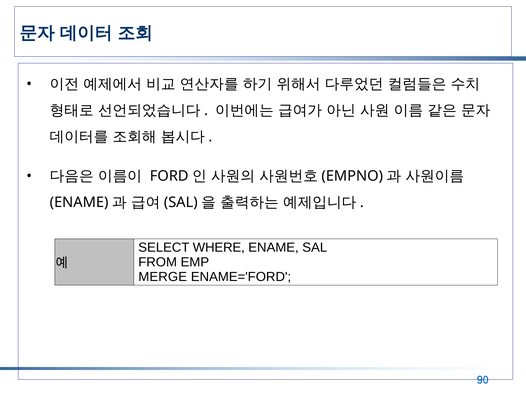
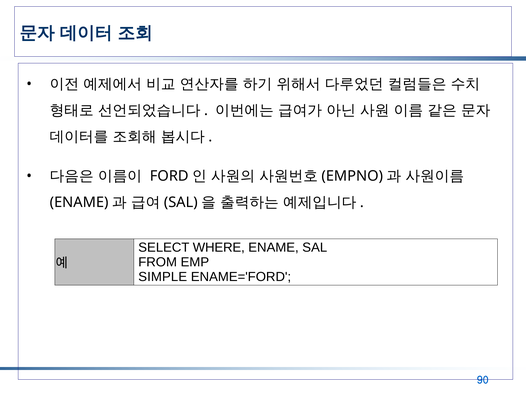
MERGE: MERGE -> SIMPLE (163, 277)
